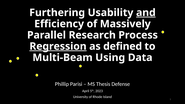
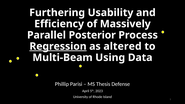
and underline: present -> none (146, 13)
Research: Research -> Posterior (92, 35)
defined: defined -> altered (123, 46)
